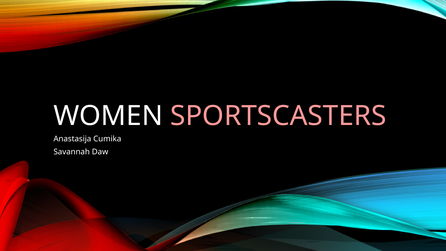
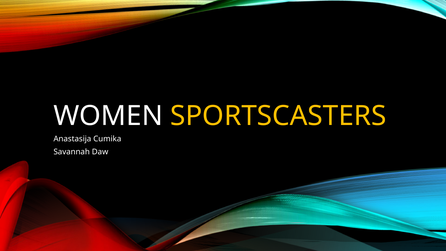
SPORTSCASTERS colour: pink -> yellow (278, 116)
